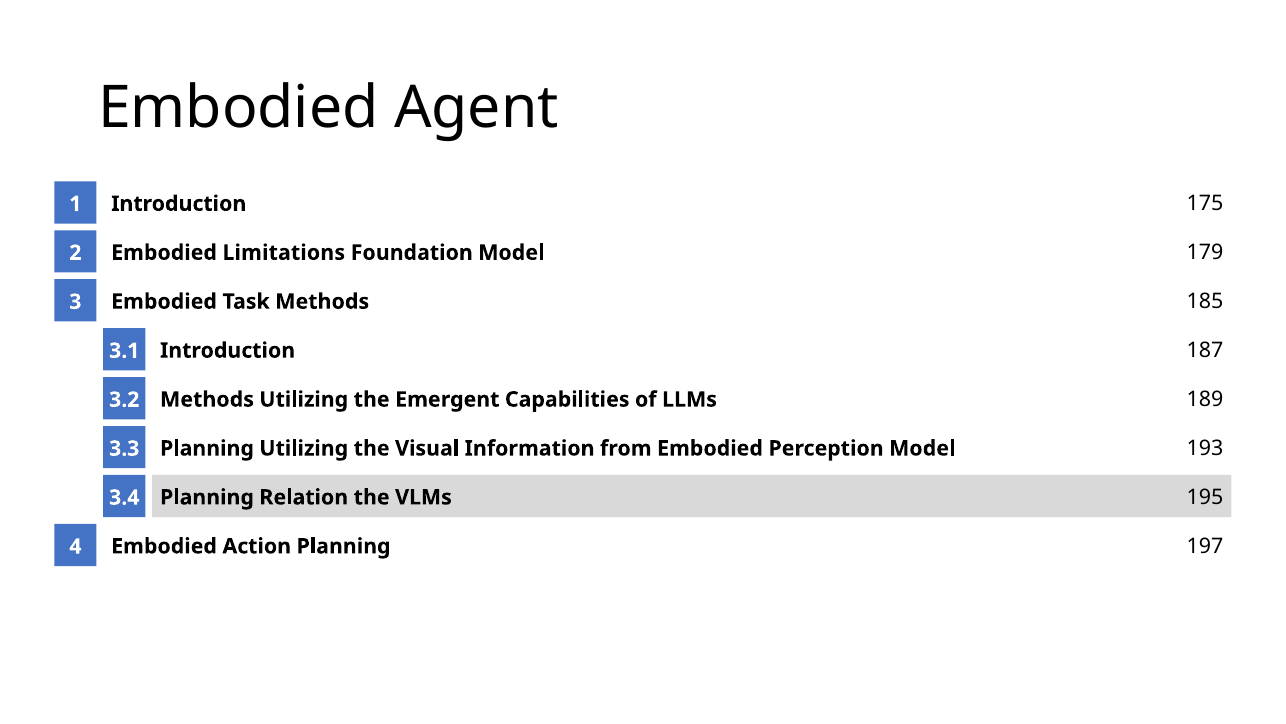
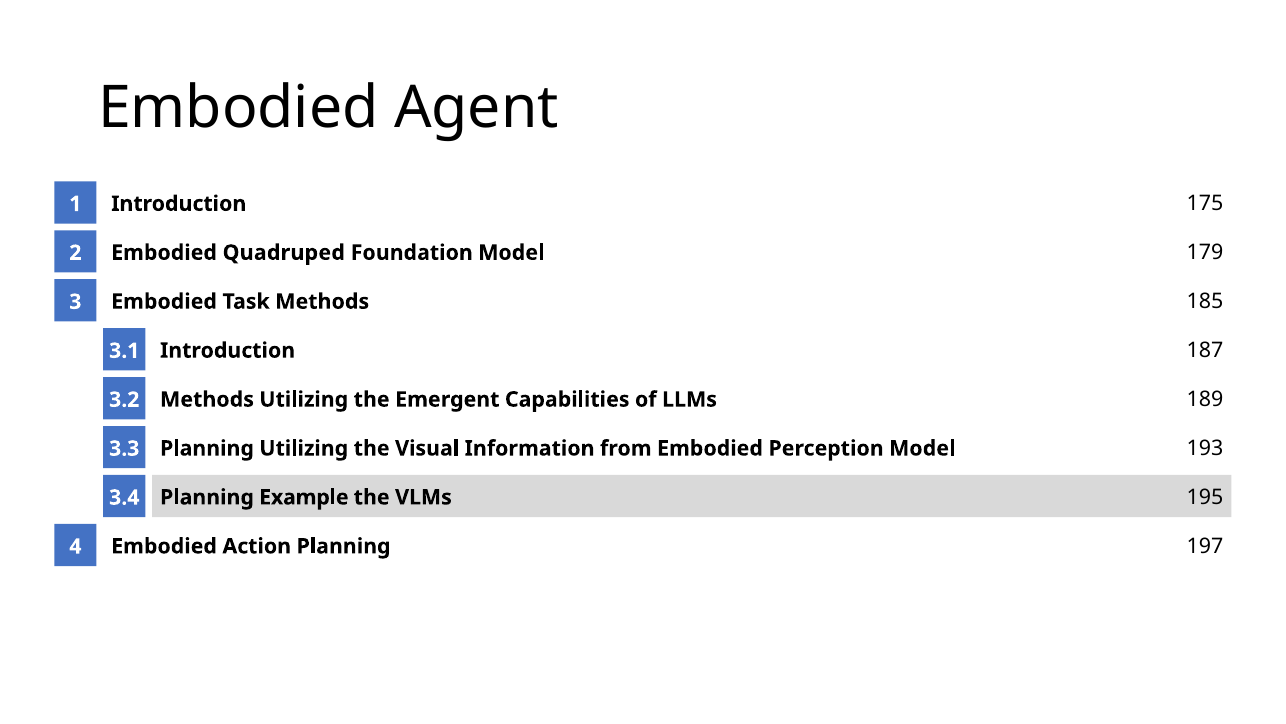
Limitations: Limitations -> Quadruped (284, 252)
Relation: Relation -> Example (304, 497)
